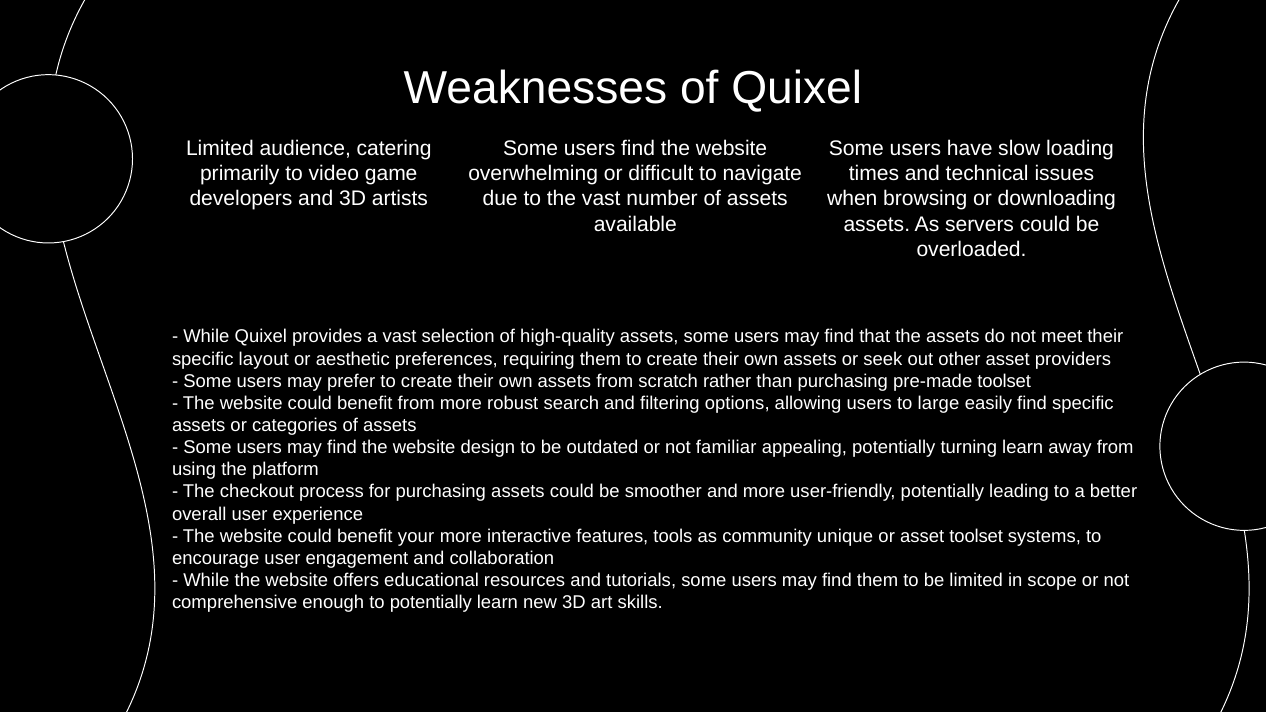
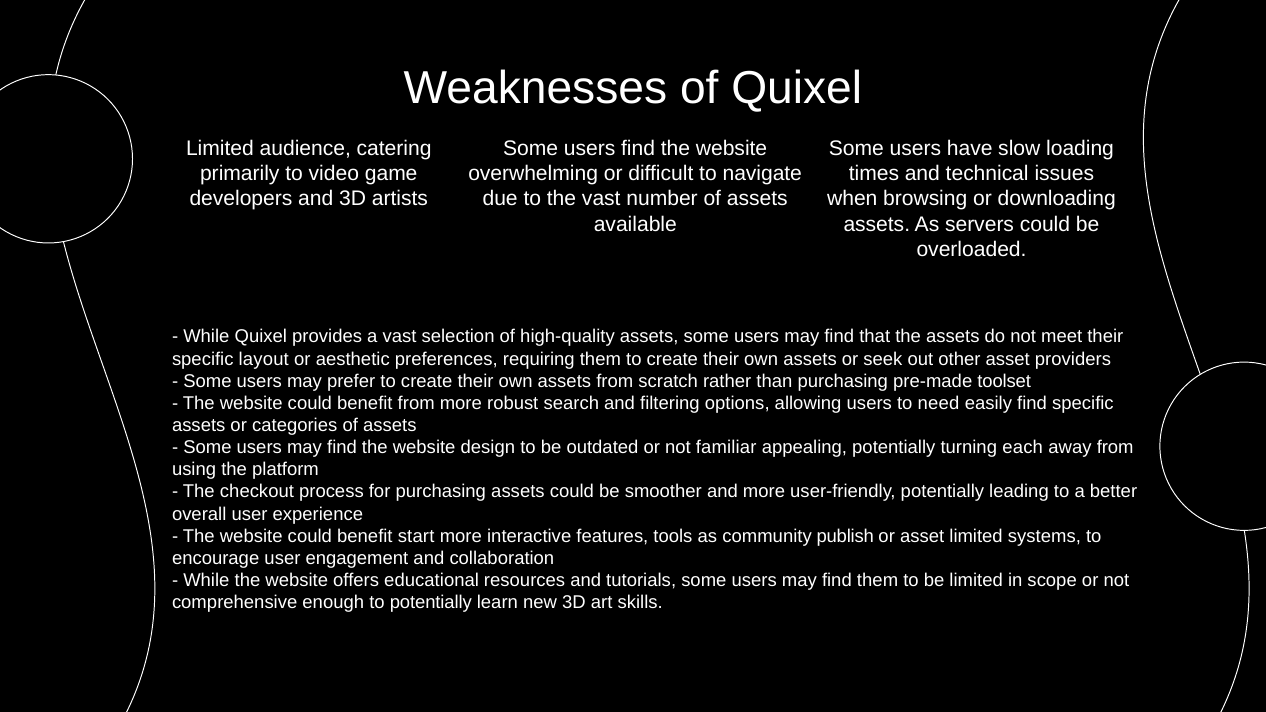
large: large -> need (939, 403)
turning learn: learn -> each (1023, 448)
your: your -> start (416, 536)
unique: unique -> publish (845, 536)
asset toolset: toolset -> limited (976, 536)
